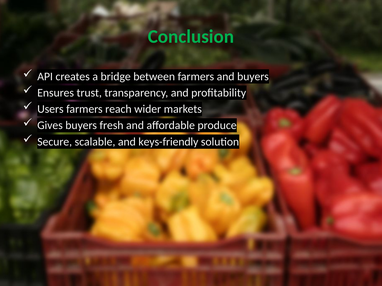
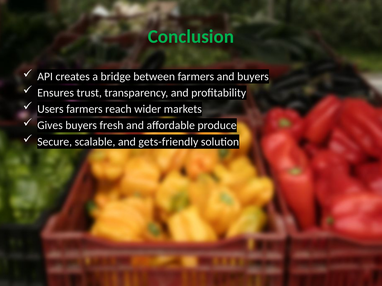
keys-friendly: keys-friendly -> gets-friendly (168, 142)
